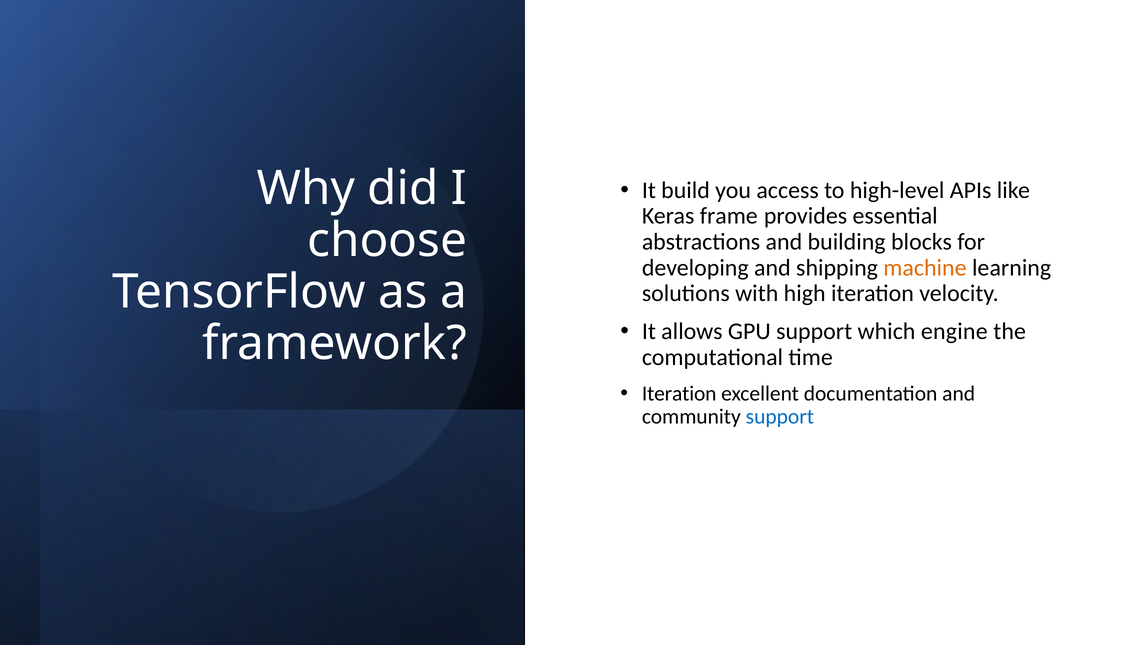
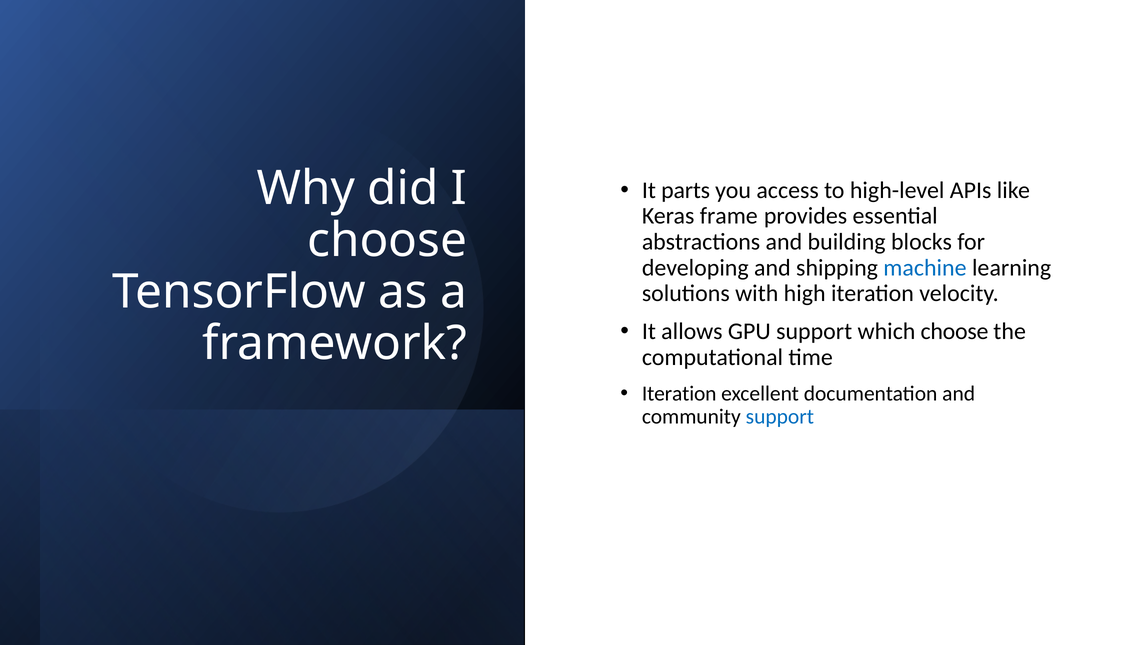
build: build -> parts (686, 190)
machine colour: orange -> blue (925, 268)
which engine: engine -> choose (955, 331)
